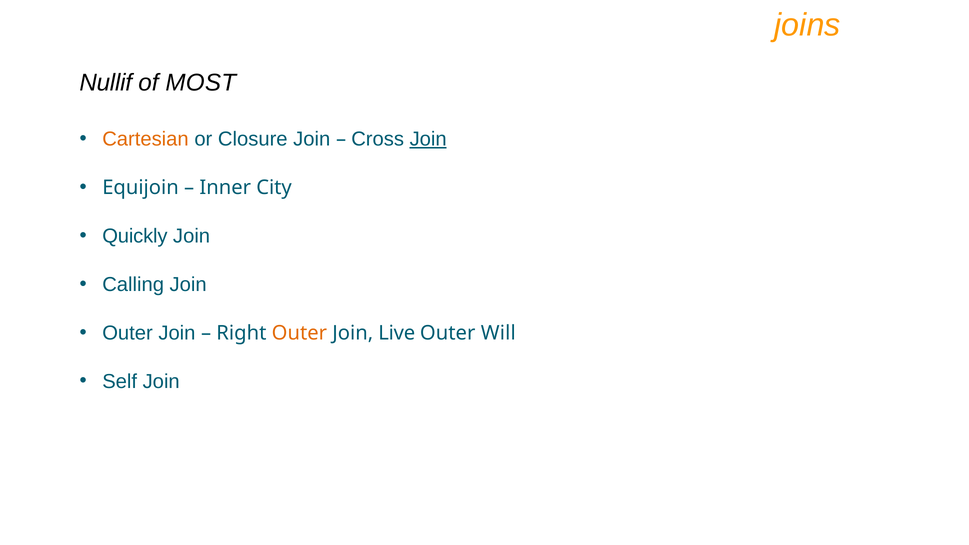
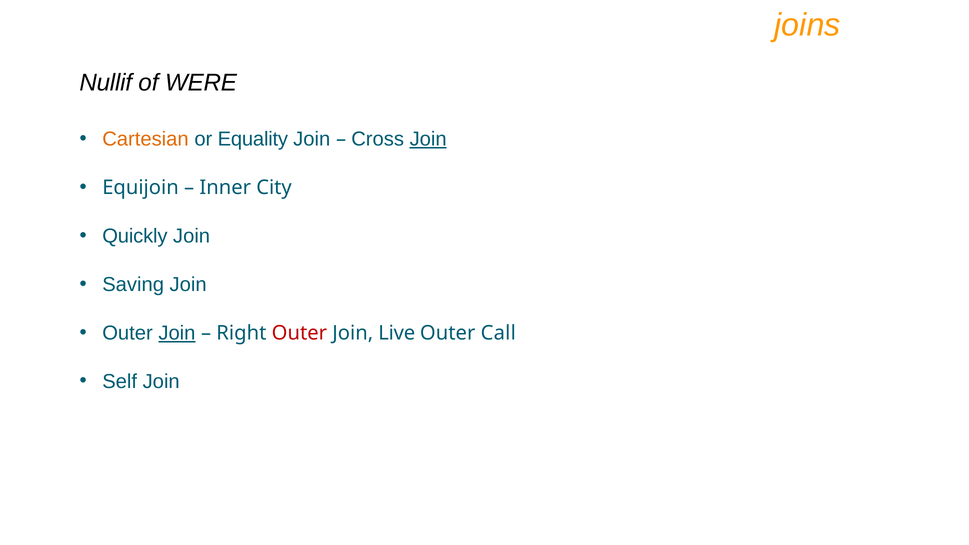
MOST: MOST -> WERE (201, 83)
Closure: Closure -> Equality (253, 139)
Calling: Calling -> Saving (133, 285)
Join underline: none -> present (177, 333)
Outer colour: orange -> red (299, 333)
Will: Will -> Call (498, 333)
